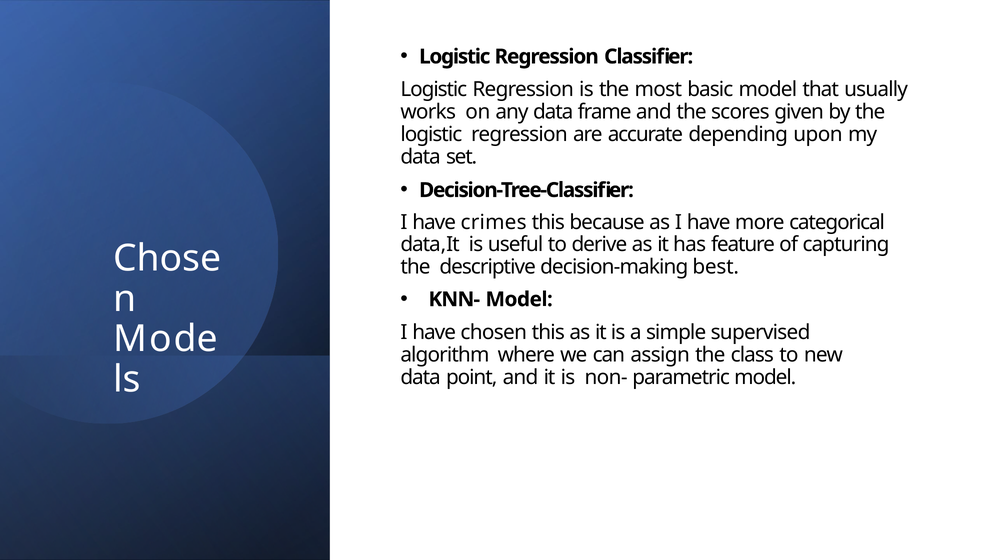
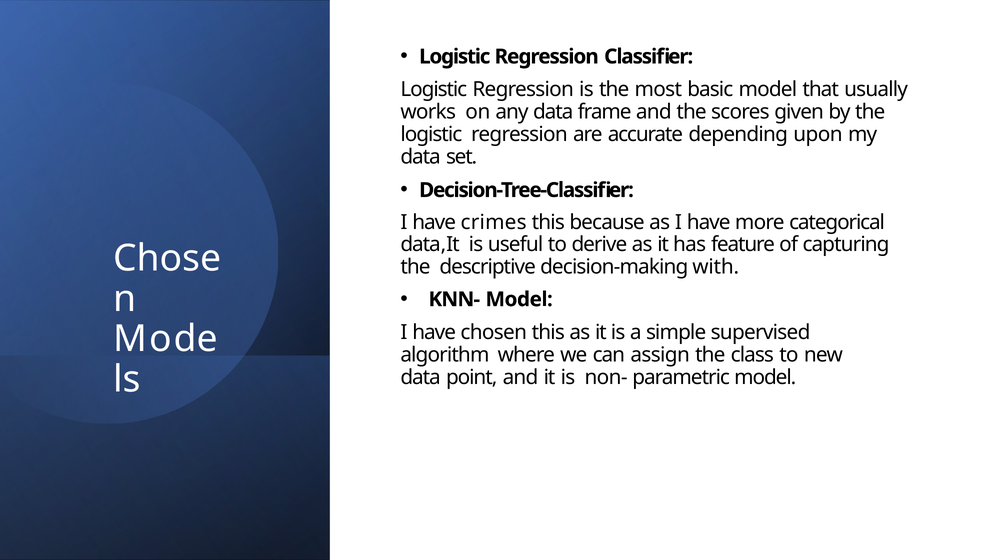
best: best -> with (716, 267)
